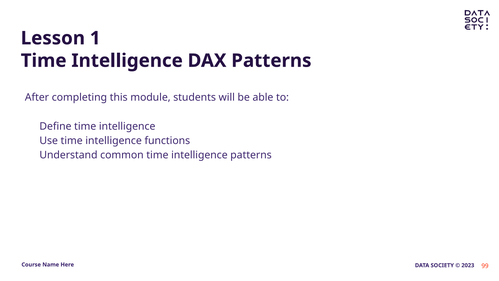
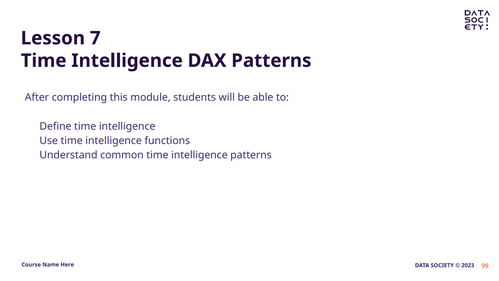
1: 1 -> 7 (95, 38)
